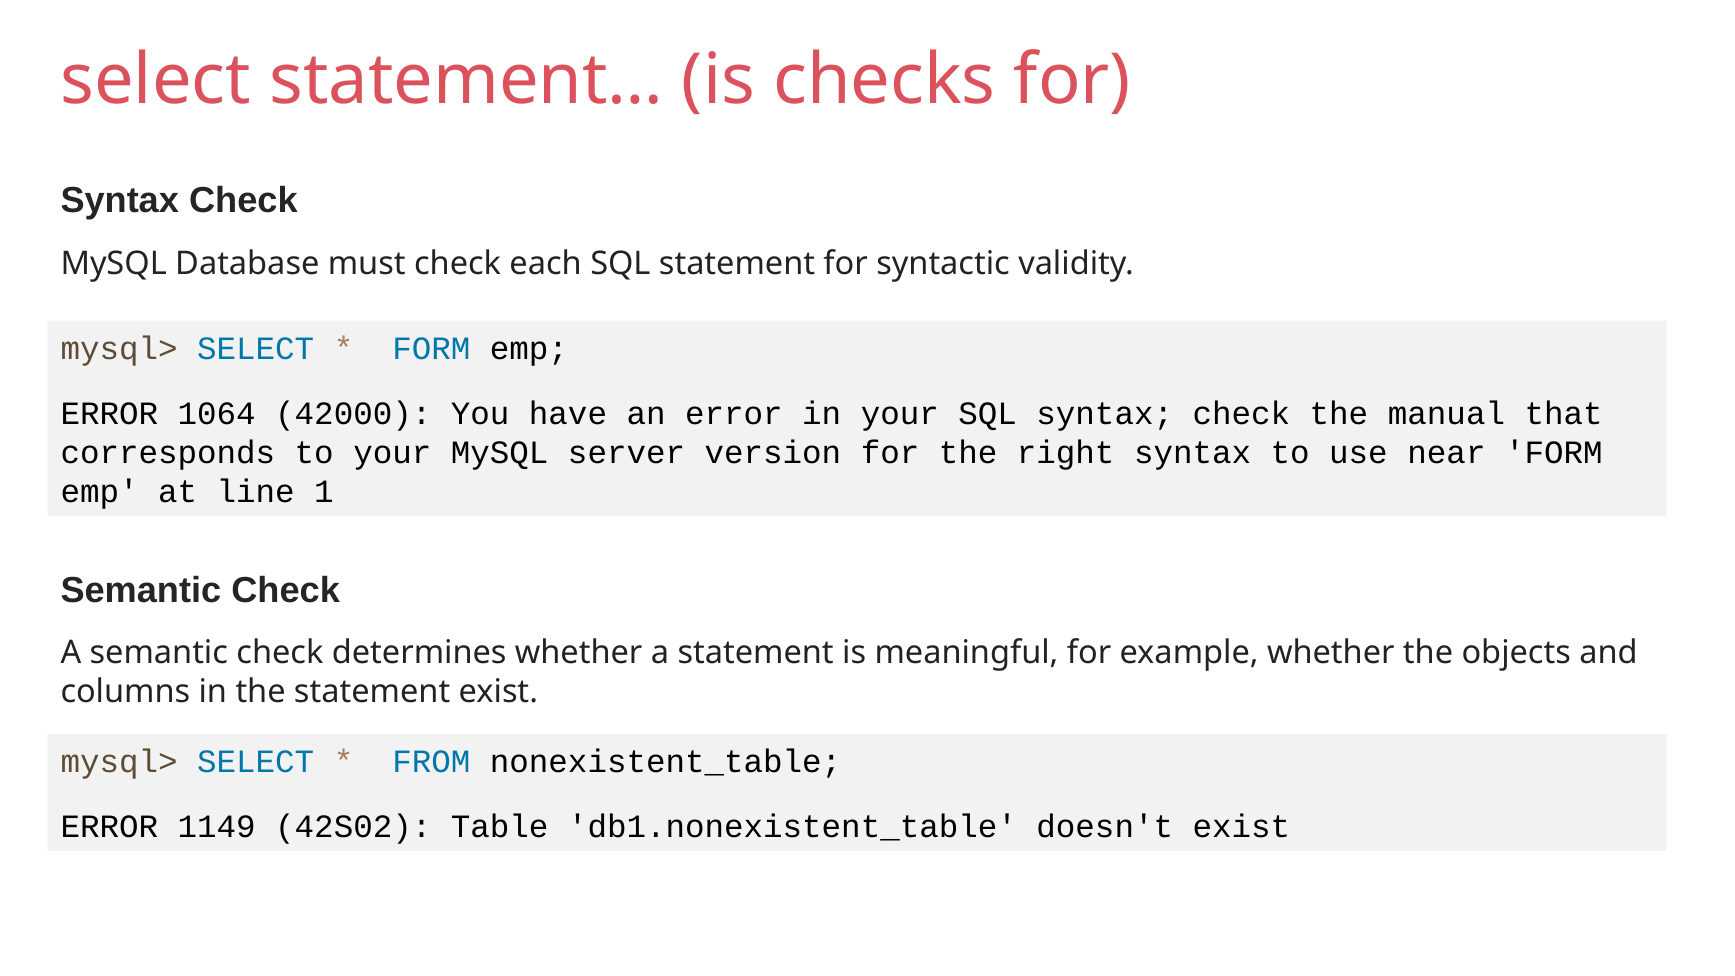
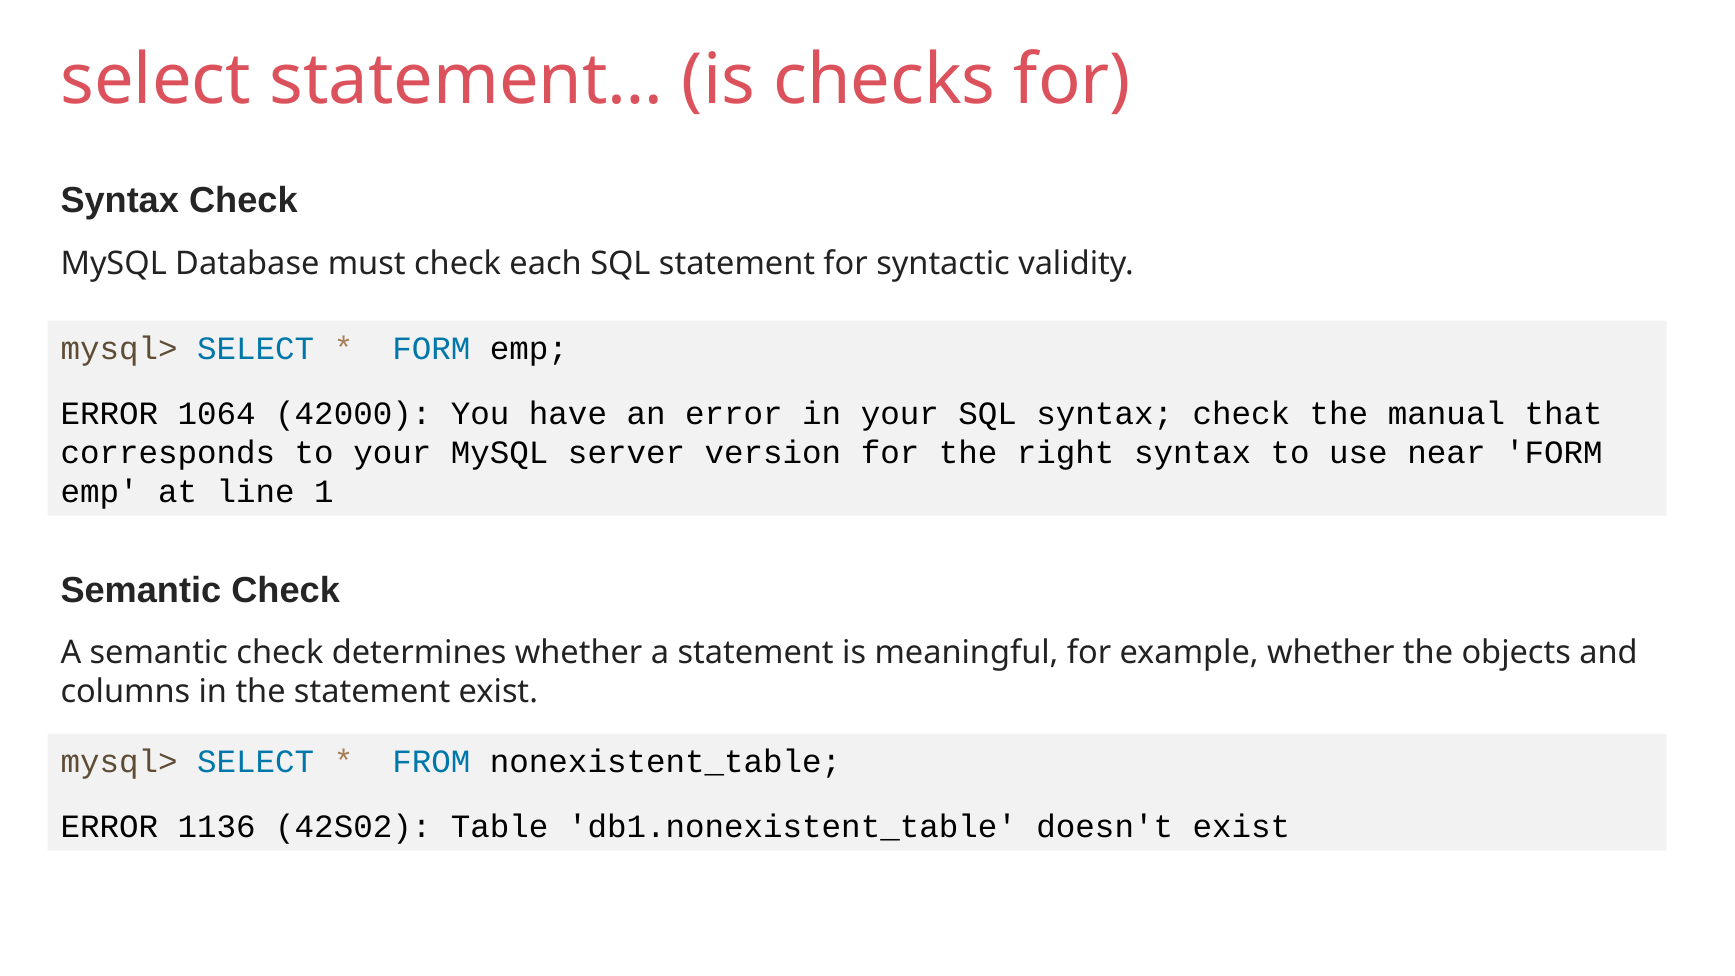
1149: 1149 -> 1136 (217, 827)
